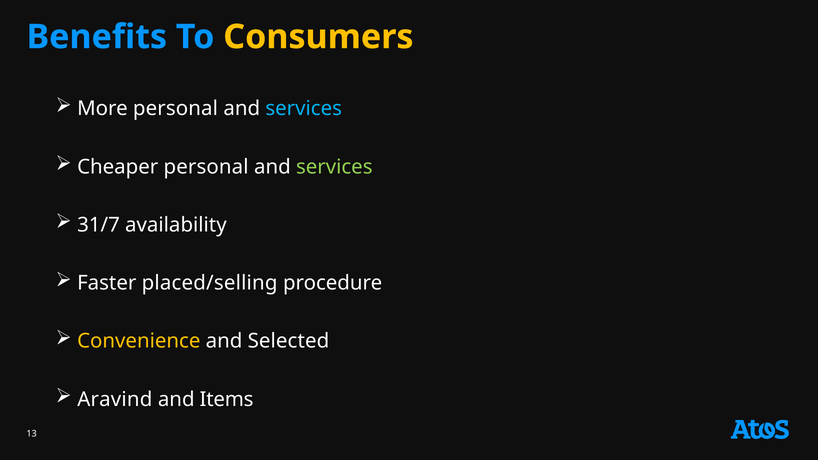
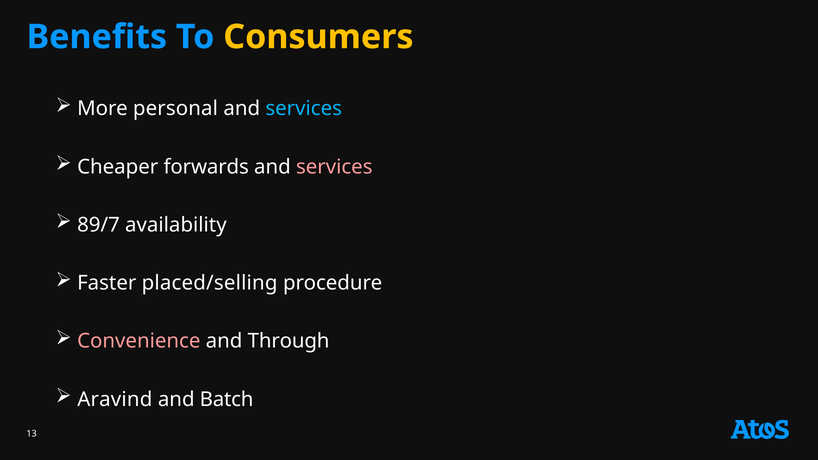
Cheaper personal: personal -> forwards (206, 167)
services colour: light green -> pink (334, 167)
31/7: 31/7 -> 89/7 (99, 225)
Convenience colour: yellow -> pink (139, 341)
Selected: Selected -> Through (289, 341)
Items: Items -> Batch (227, 399)
